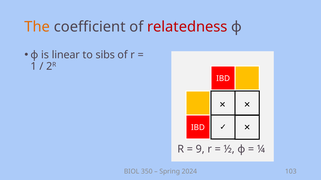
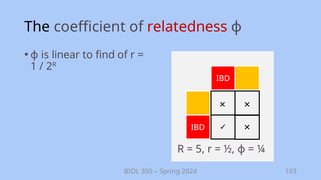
The colour: orange -> black (37, 27)
sibs: sibs -> find (105, 55)
9: 9 -> 5 (200, 149)
